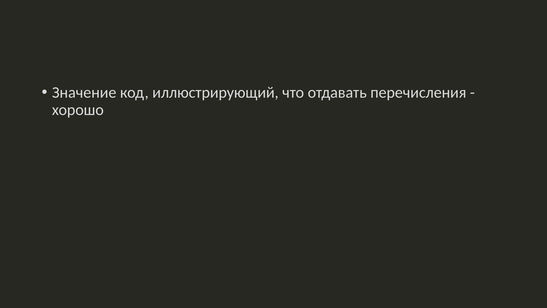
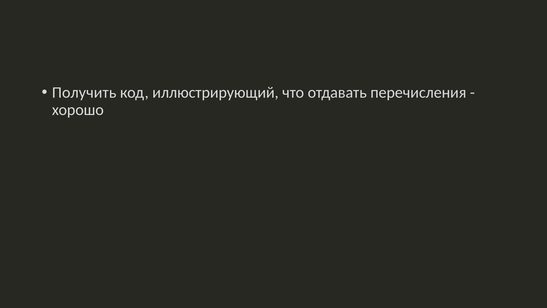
Значение: Значение -> Получить (84, 92)
